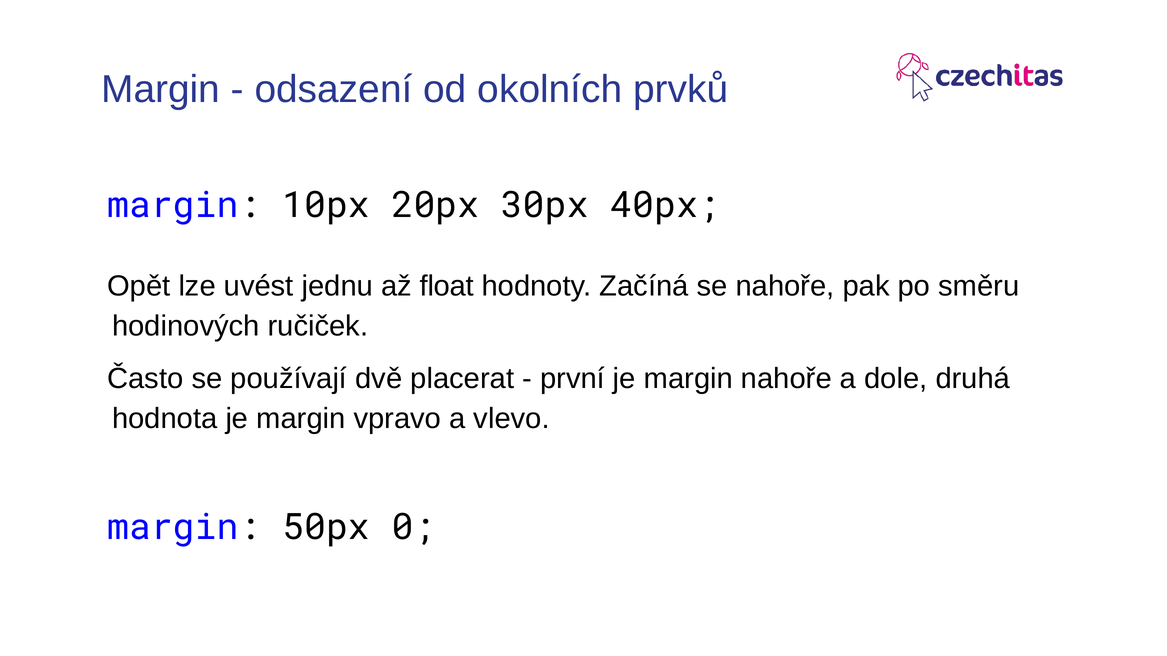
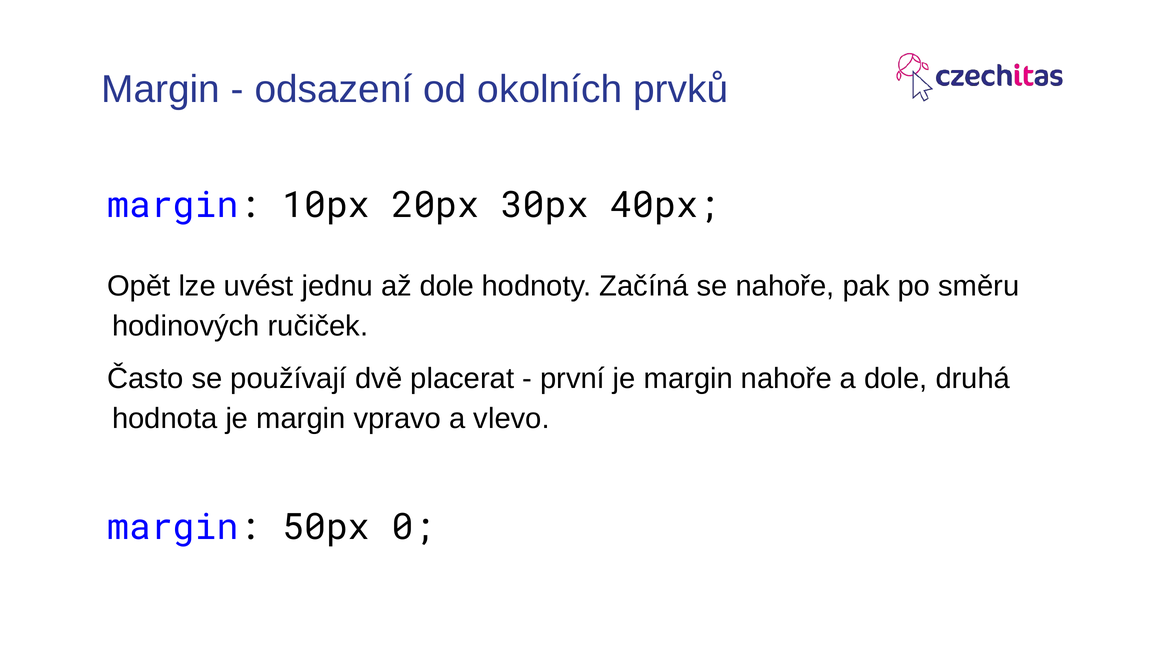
až float: float -> dole (447, 286)
